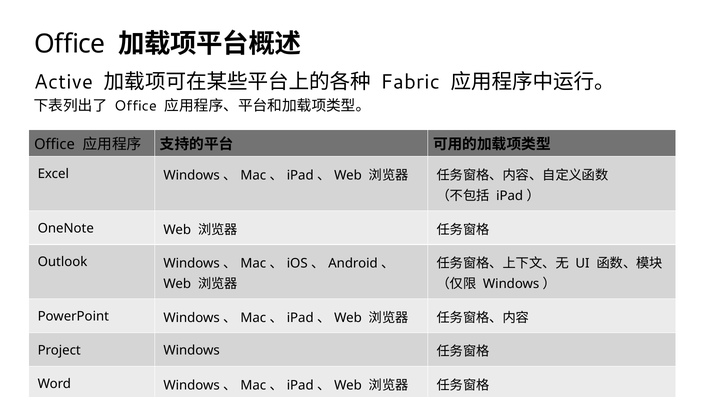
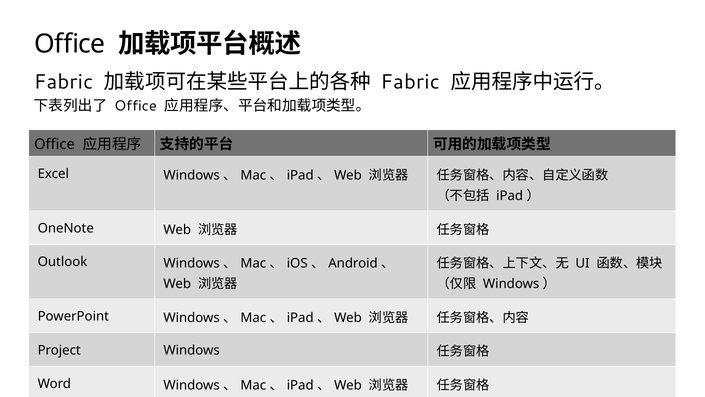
Active: Active -> Fabric (63, 82)
